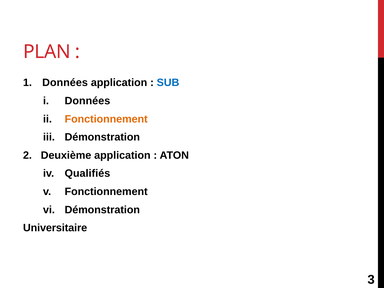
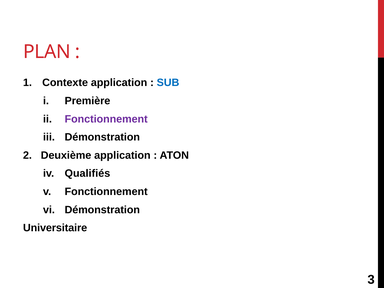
Données: Données -> Contexte (65, 83)
Données: Données -> Première (87, 101)
Fonctionnement colour: orange -> purple (106, 119)
